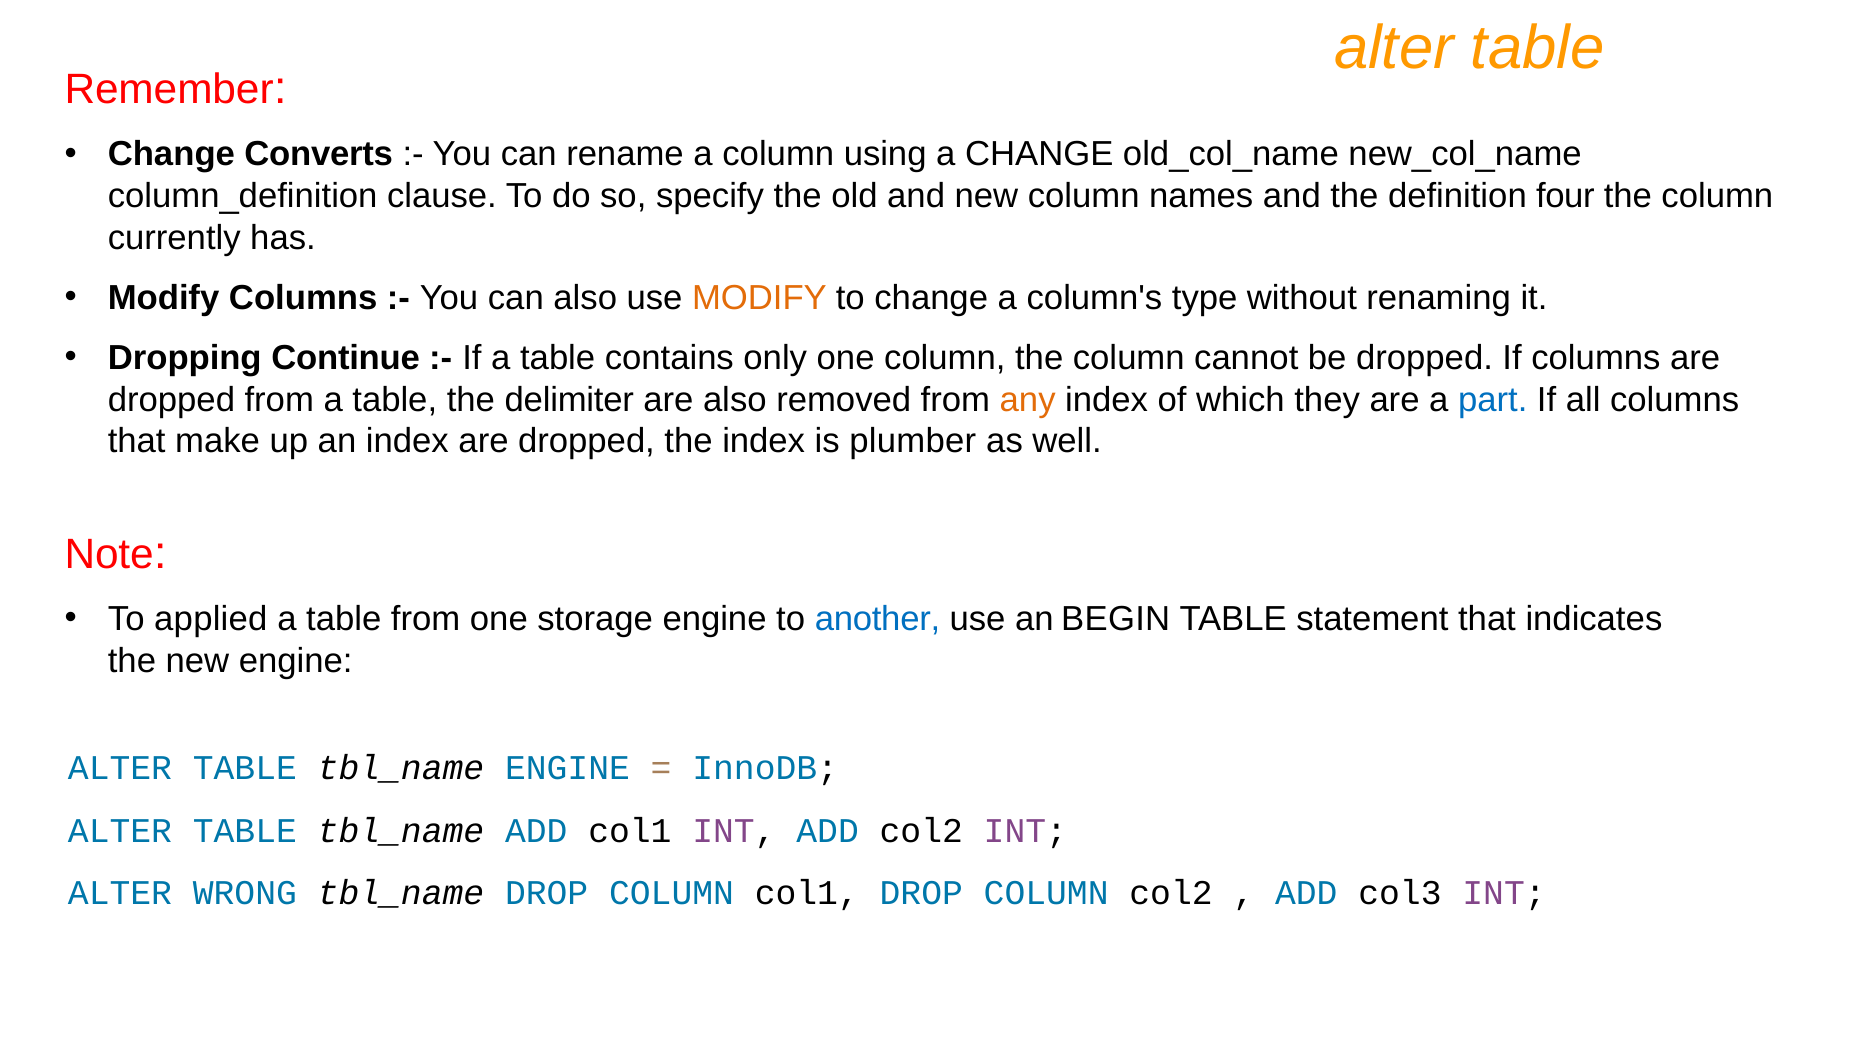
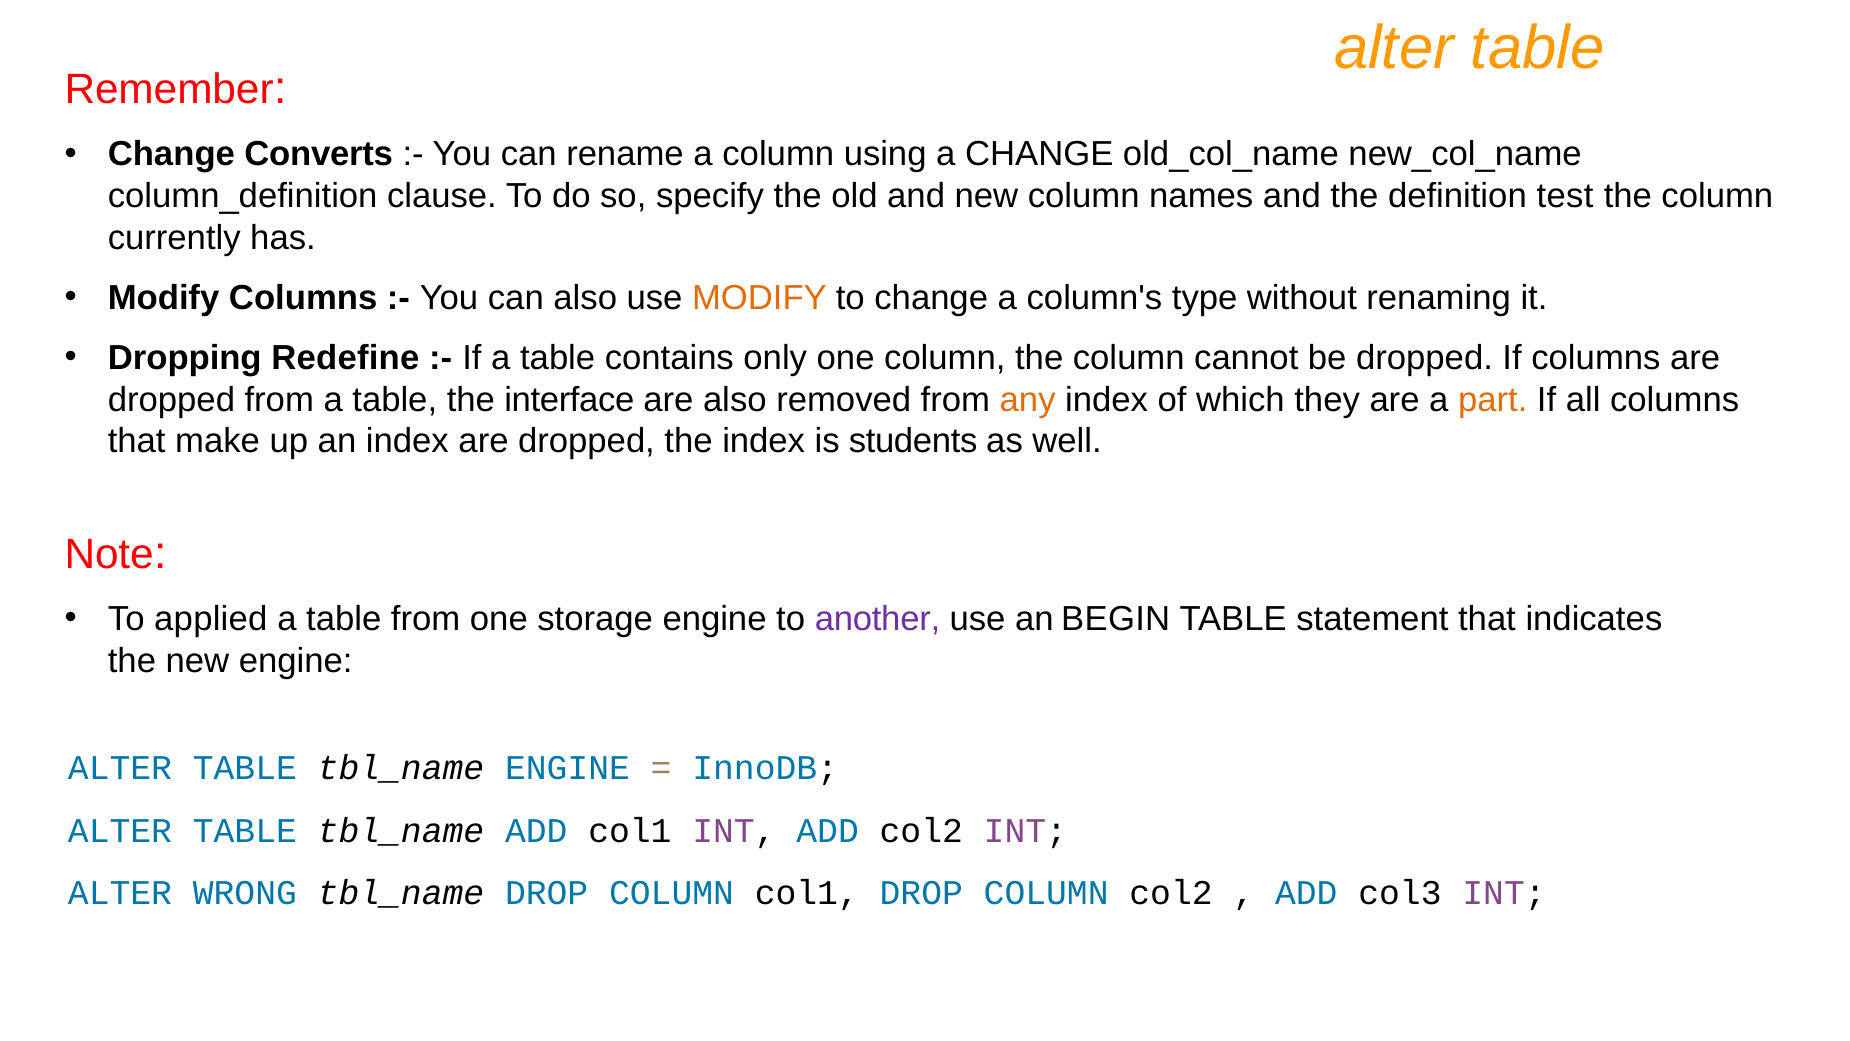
four: four -> test (1565, 196)
Continue: Continue -> Redefine (345, 358)
delimiter: delimiter -> interface (569, 399)
part colour: blue -> orange (1493, 399)
plumber: plumber -> students (913, 441)
another colour: blue -> purple (877, 619)
